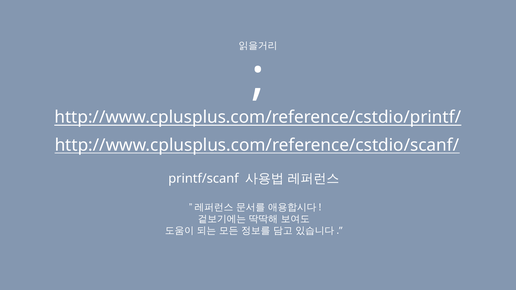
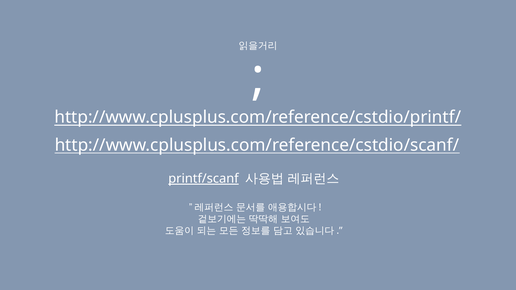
printf/scanf underline: none -> present (203, 179)
